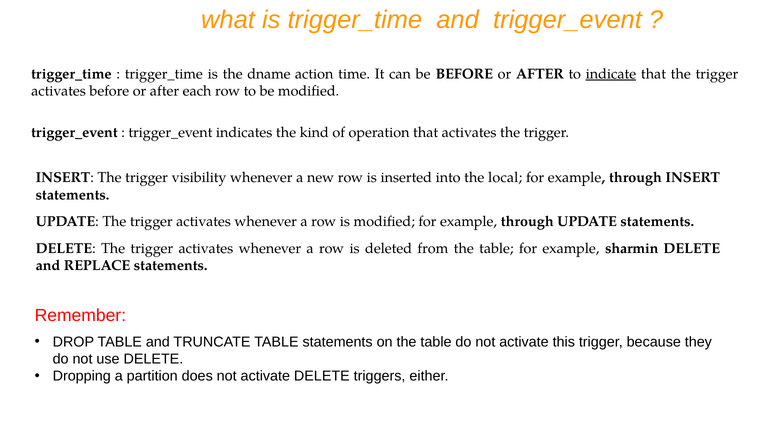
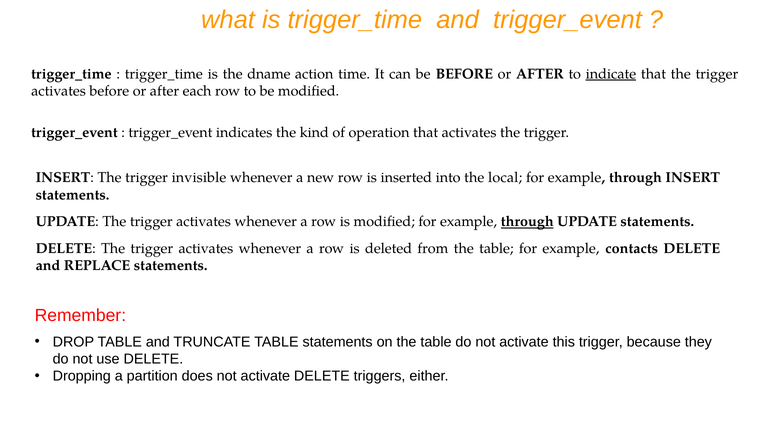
visibility: visibility -> invisible (199, 178)
through underline: none -> present (527, 222)
sharmin: sharmin -> contacts (632, 249)
